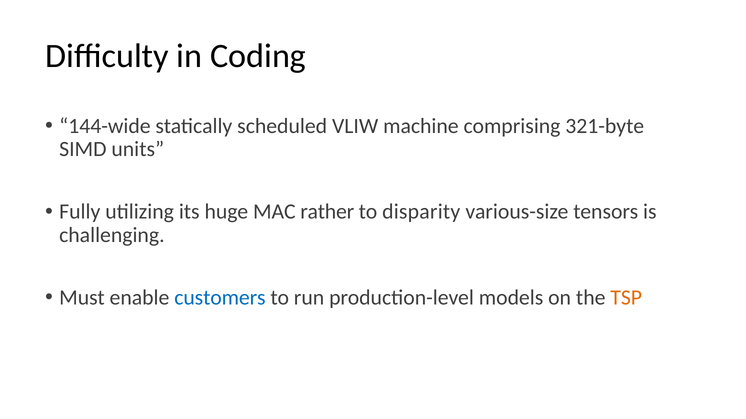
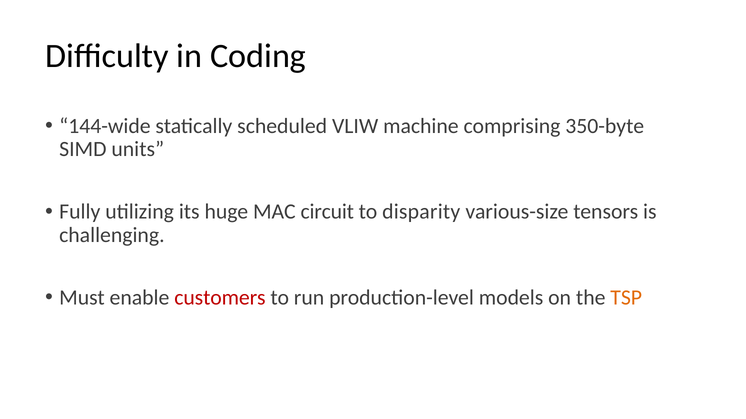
321-byte: 321-byte -> 350-byte (605, 126)
rather: rather -> circuit (327, 212)
customers colour: blue -> red (220, 298)
